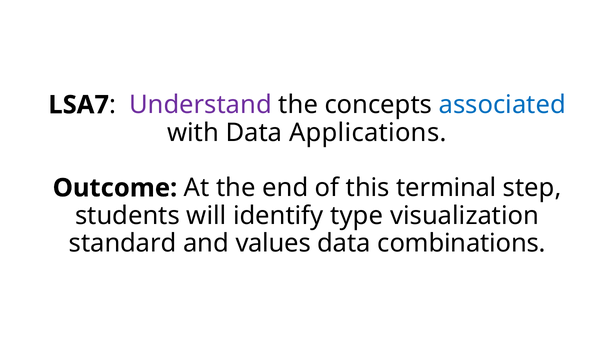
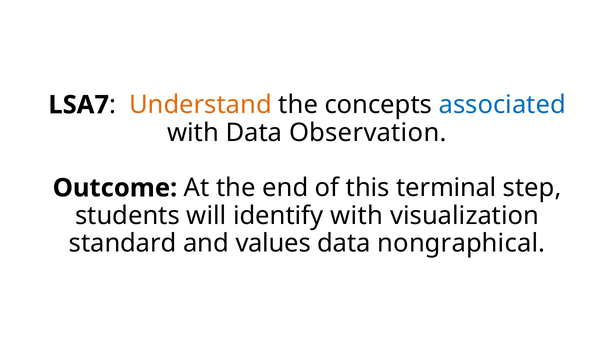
Understand colour: purple -> orange (201, 105)
Applications: Applications -> Observation (368, 133)
identify type: type -> with (357, 216)
combinations: combinations -> nongraphical (461, 243)
